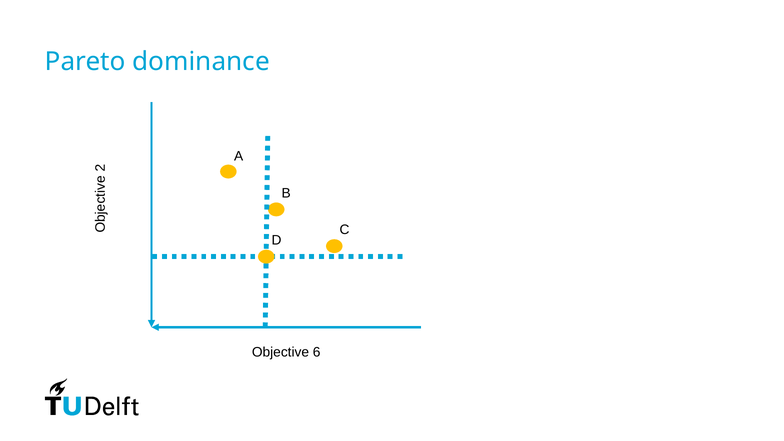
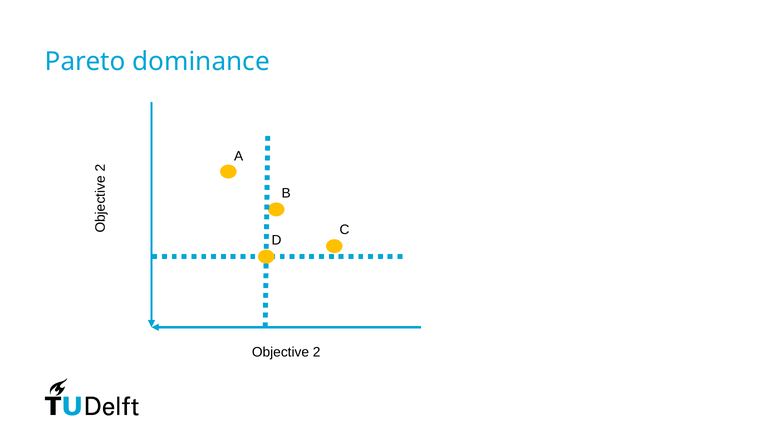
Objective 6: 6 -> 2 (317, 352)
